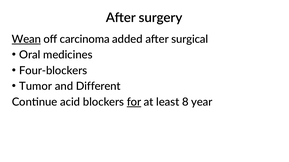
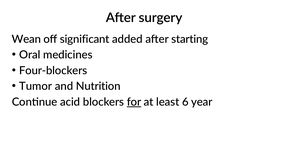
Wean underline: present -> none (26, 39)
carcinoma: carcinoma -> significant (85, 39)
surgical: surgical -> starting (190, 39)
Different: Different -> Nutrition (98, 87)
8: 8 -> 6 (185, 102)
